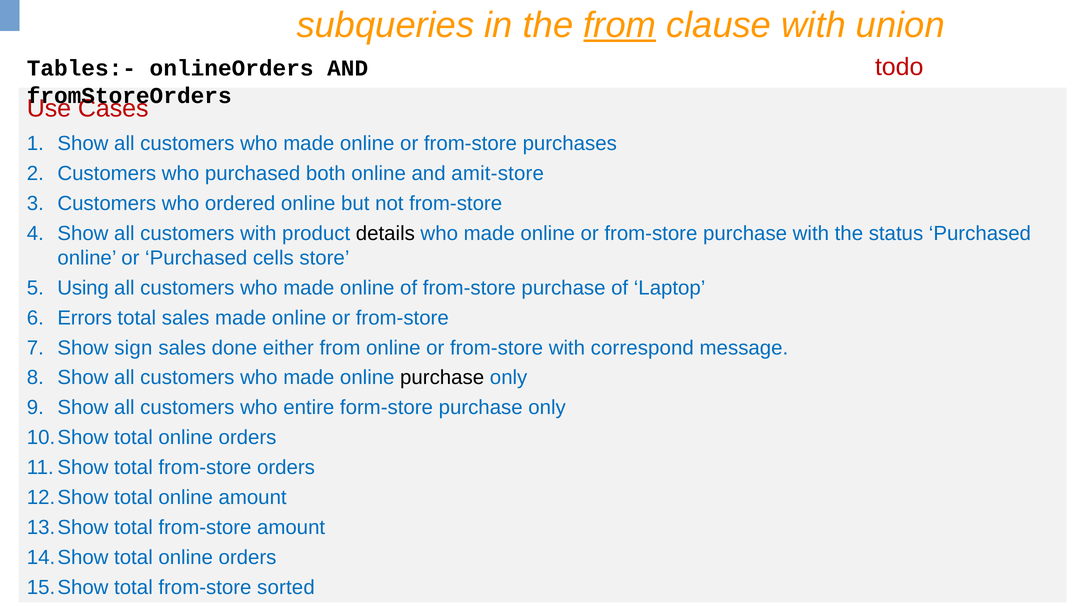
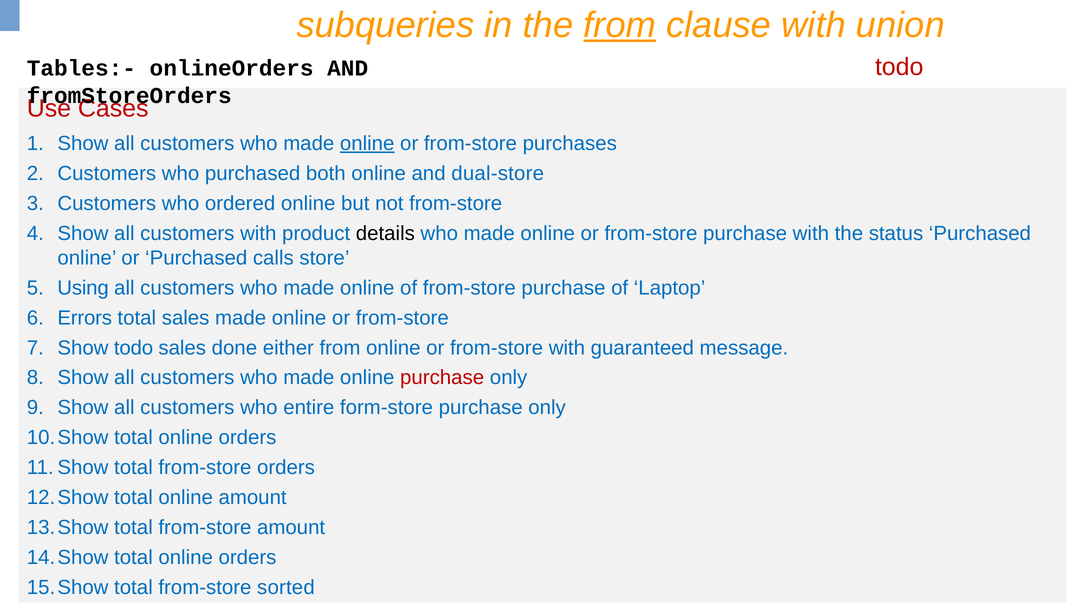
online underline: none -> present (367, 144)
amit-store: amit-store -> dual-store (498, 173)
cells: cells -> calls (273, 258)
Show sign: sign -> todo (134, 348)
correspond: correspond -> guaranteed (642, 348)
purchase colour: black -> red (442, 378)
